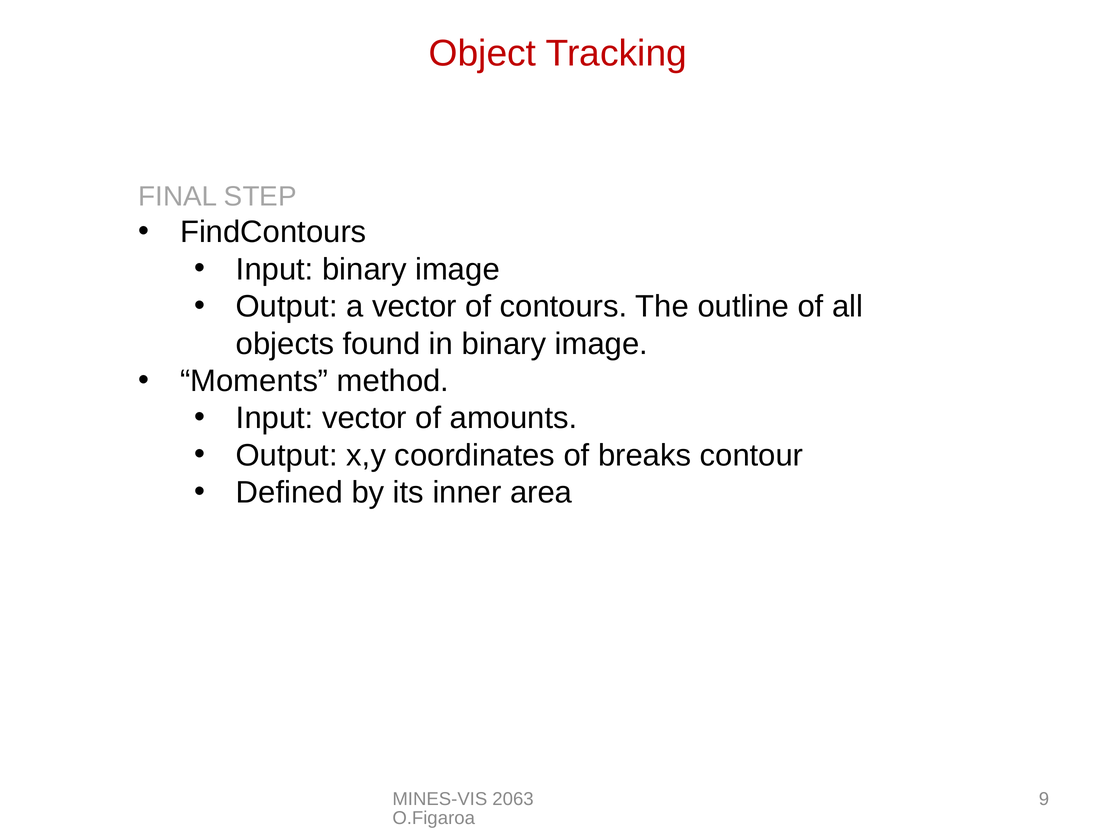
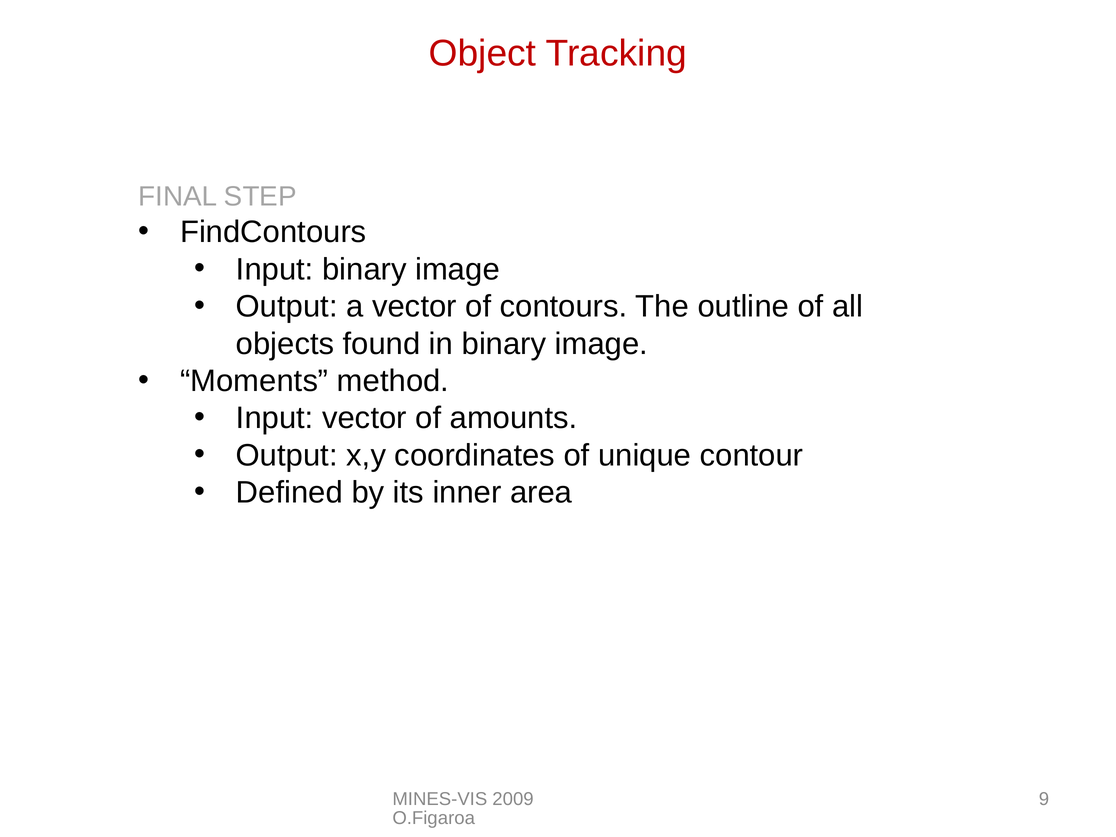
breaks: breaks -> unique (645, 455)
2063: 2063 -> 2009 (513, 799)
